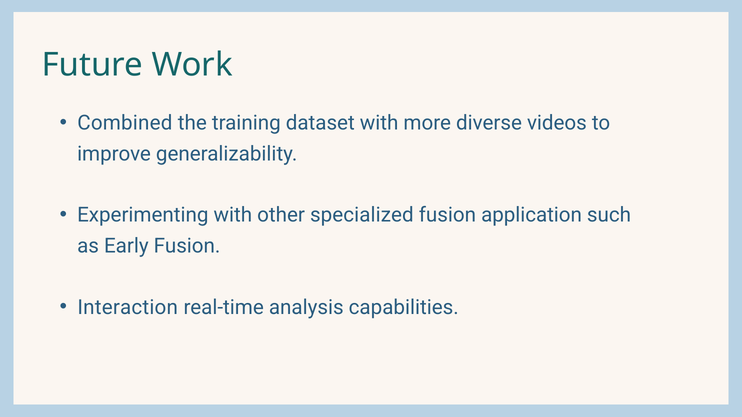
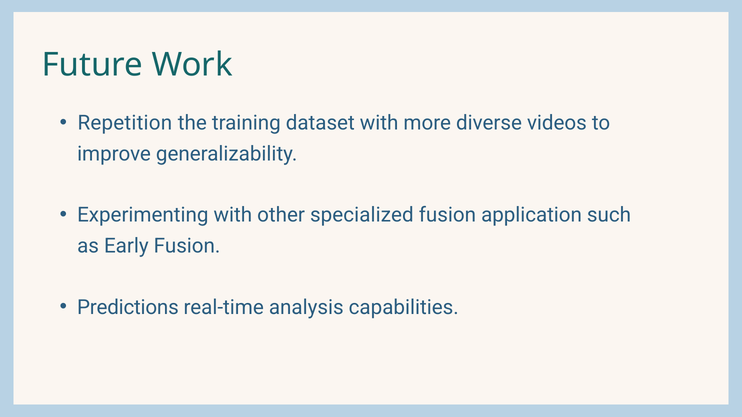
Combined: Combined -> Repetition (125, 123)
Interaction: Interaction -> Predictions (128, 307)
